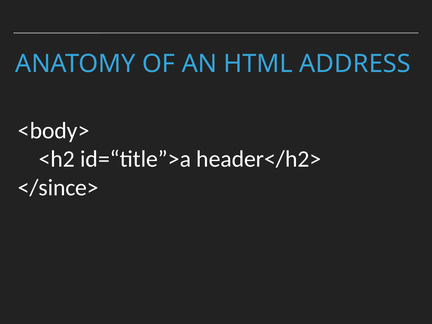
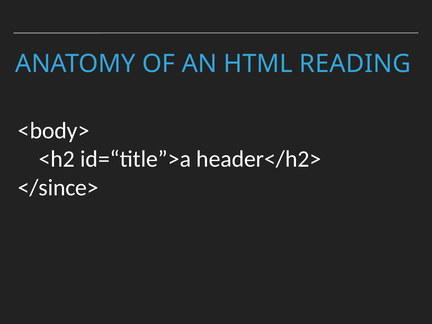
ADDRESS: ADDRESS -> READING (355, 64)
